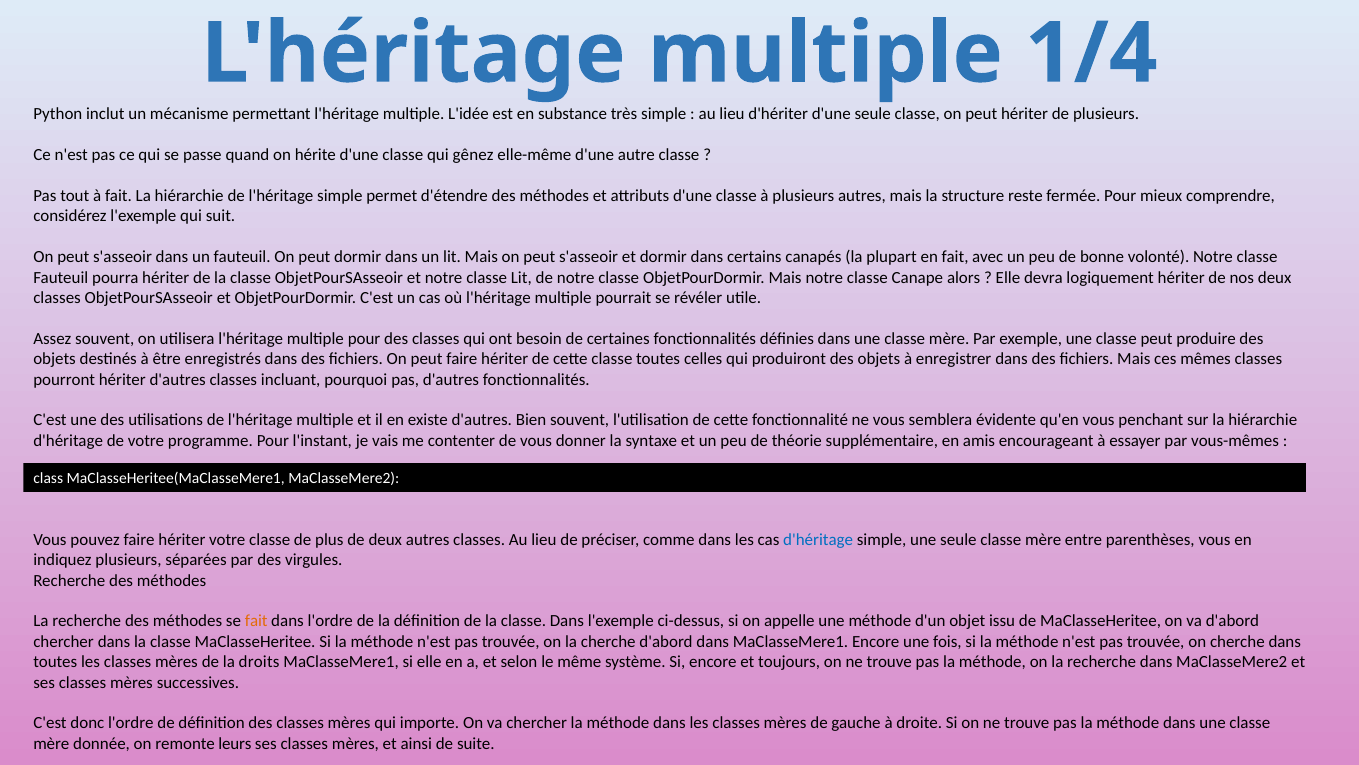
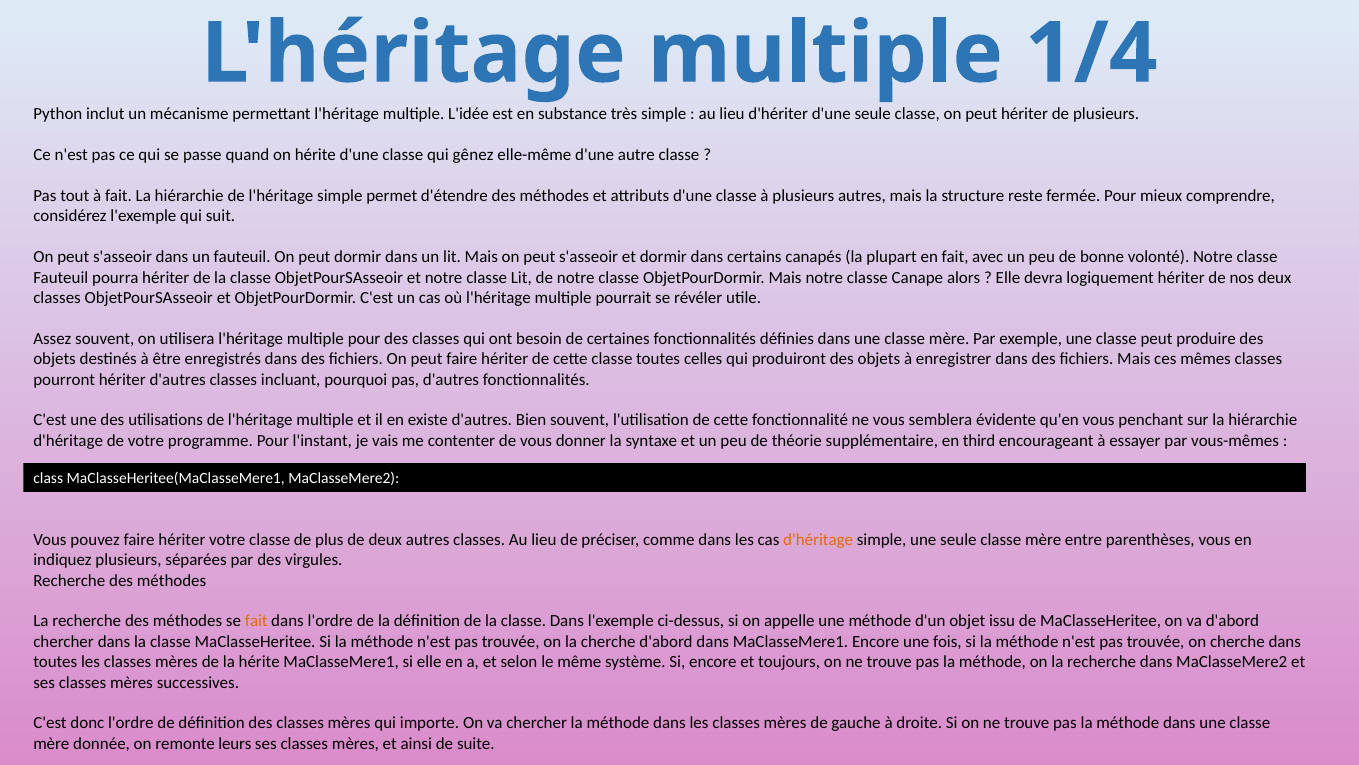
amis: amis -> third (979, 440)
d'héritage colour: blue -> orange (818, 539)
la droits: droits -> hérite (259, 662)
